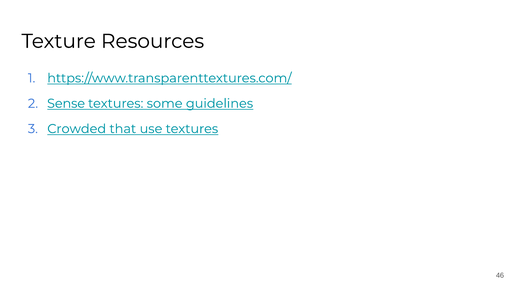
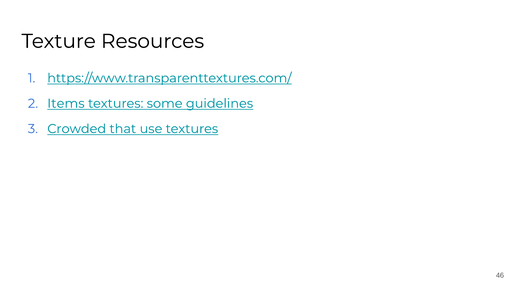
Sense: Sense -> Items (66, 103)
